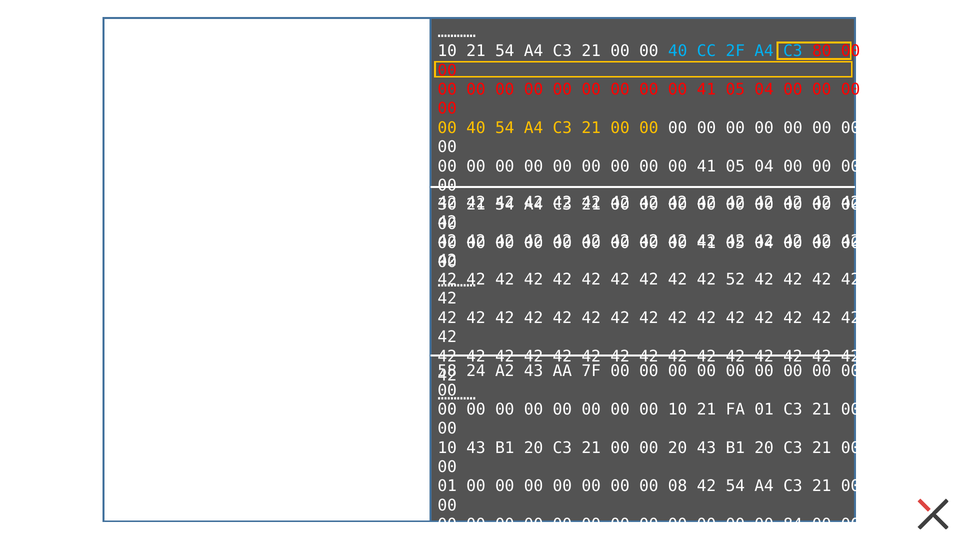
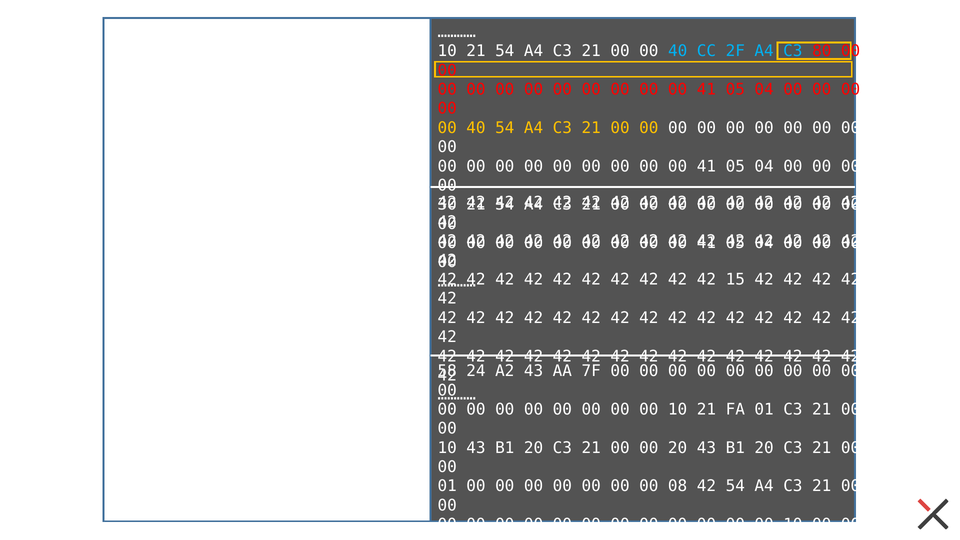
52: 52 -> 15 (735, 279)
84: 84 -> 10 (793, 525)
